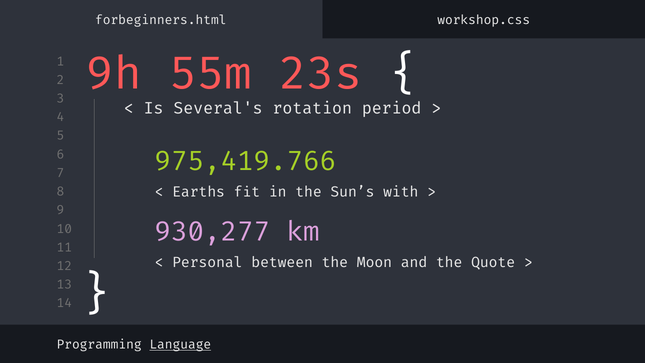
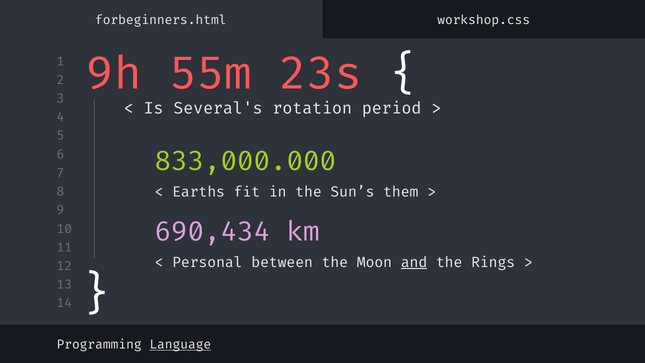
975,419.766: 975,419.766 -> 833,000.000 (245, 161)
with: with -> them (401, 192)
930,277: 930,277 -> 690,434 (212, 232)
and underline: none -> present (414, 262)
Quote: Quote -> Rings (493, 262)
